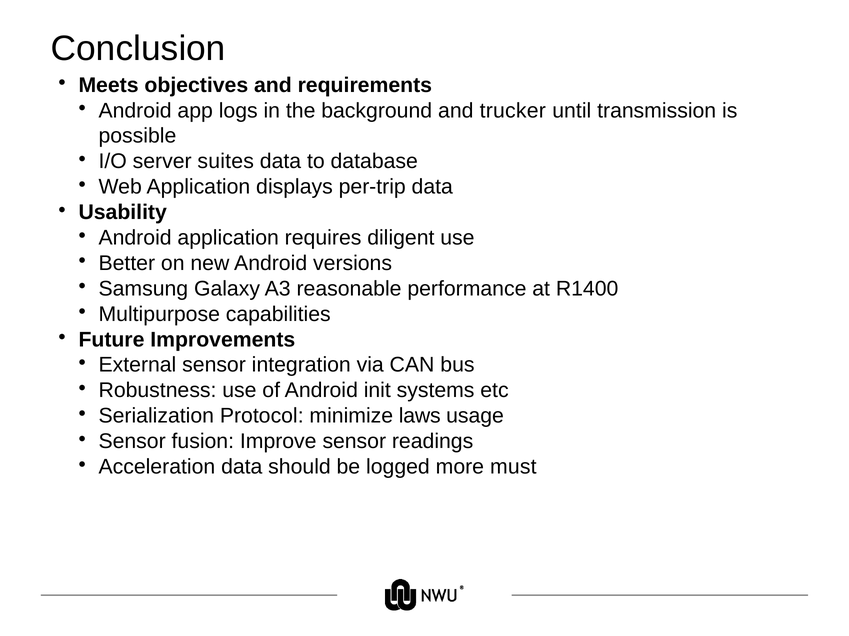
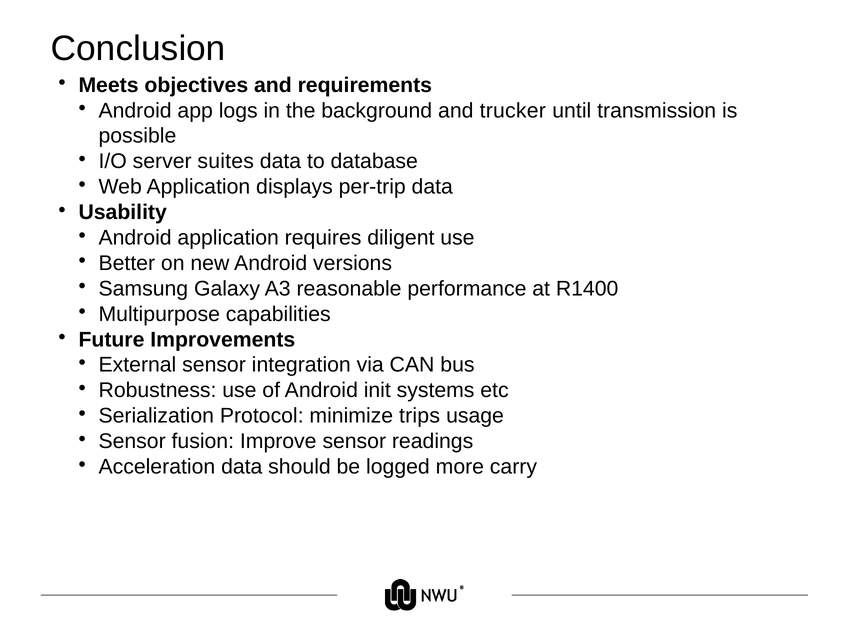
laws: laws -> trips (420, 416)
must: must -> carry (513, 467)
